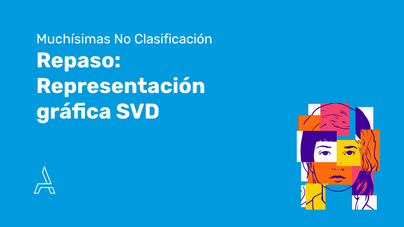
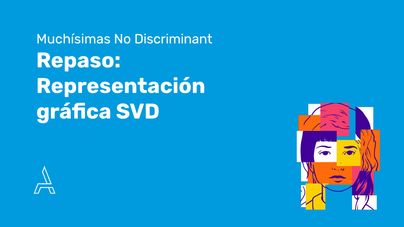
Clasificación: Clasificación -> Discriminant (173, 39)
